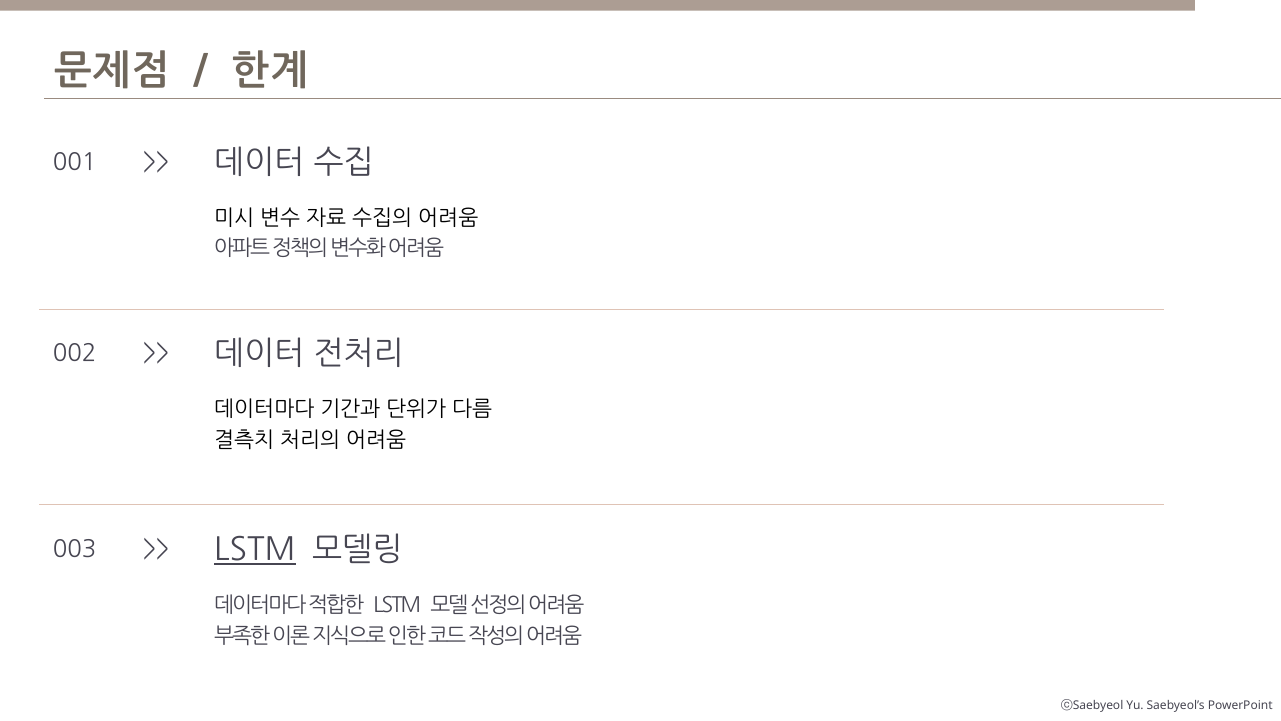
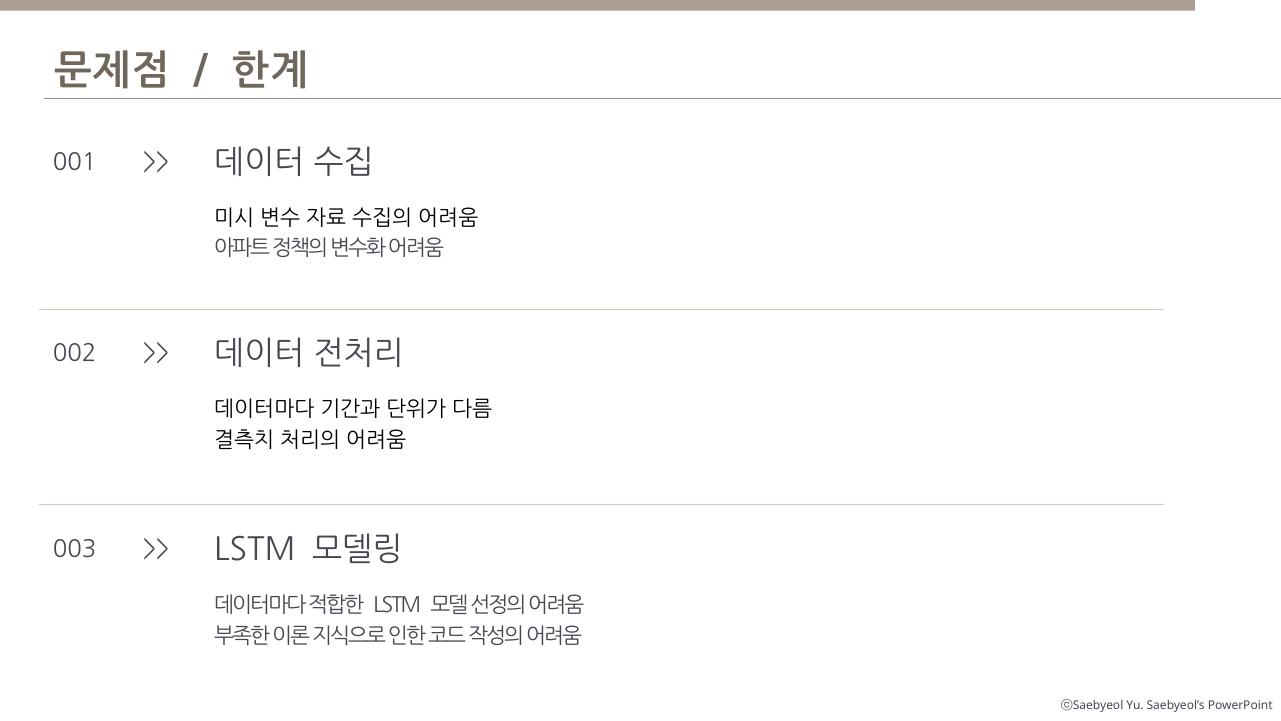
LSTM underline: present -> none (255, 550)
